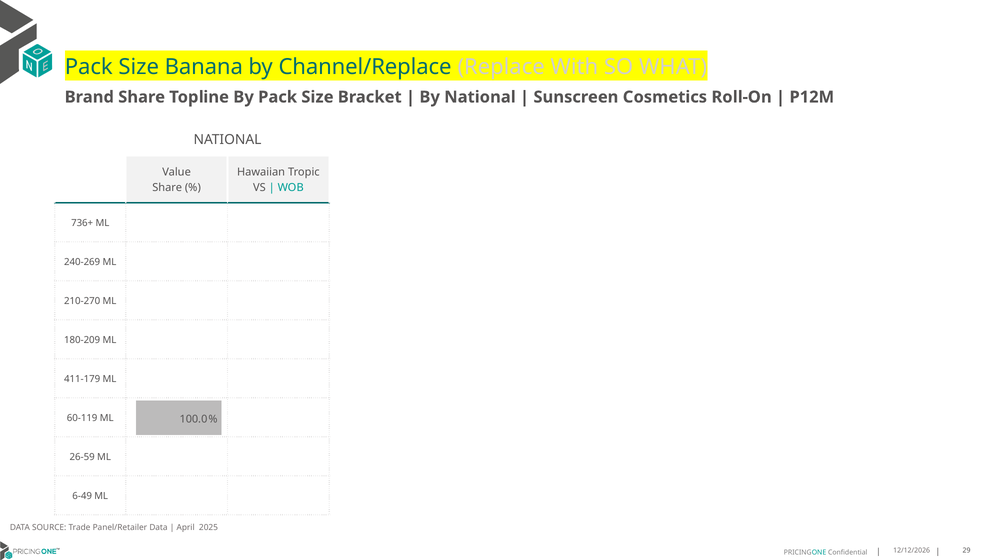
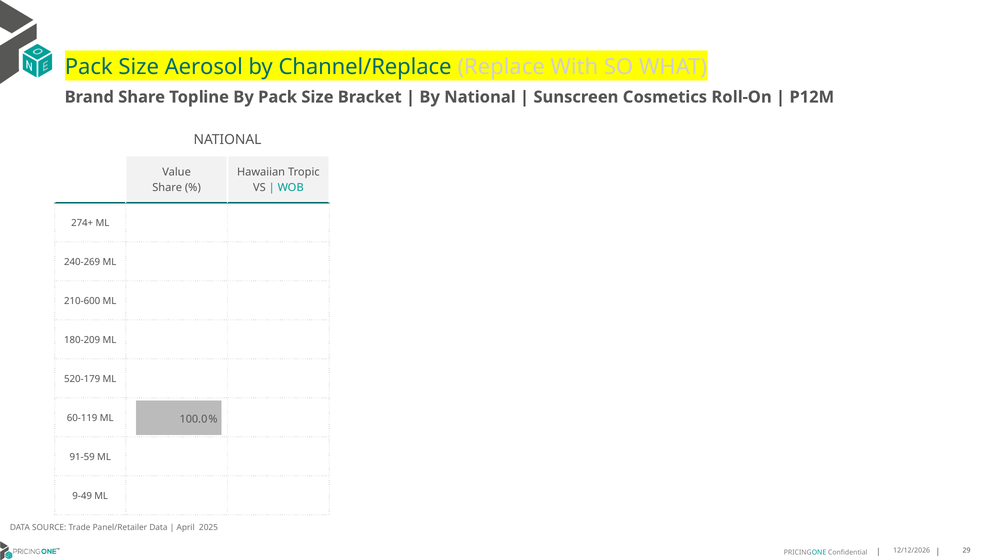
Banana: Banana -> Aerosol (204, 67)
736+: 736+ -> 274+ (82, 223)
210-270: 210-270 -> 210-600 (82, 301)
411-179: 411-179 -> 520-179 (82, 379)
26-59: 26-59 -> 91-59 (82, 457)
6-49: 6-49 -> 9-49 (82, 496)
